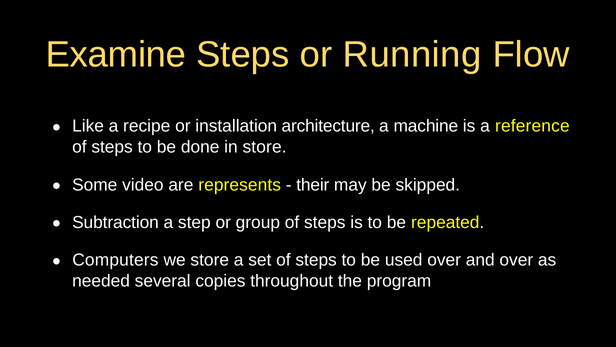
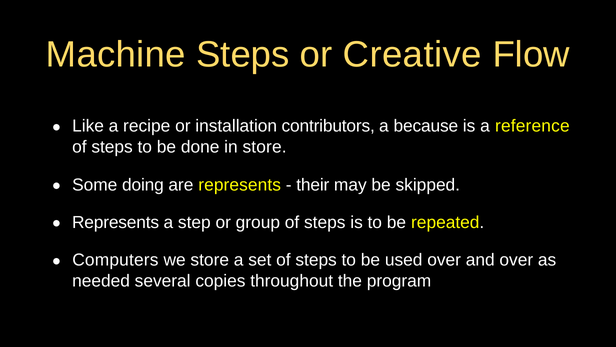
Examine: Examine -> Machine (116, 54)
Running: Running -> Creative (412, 54)
architecture: architecture -> contributors (328, 126)
machine: machine -> because (426, 126)
video: video -> doing (143, 185)
Subtraction: Subtraction -> Represents (116, 222)
